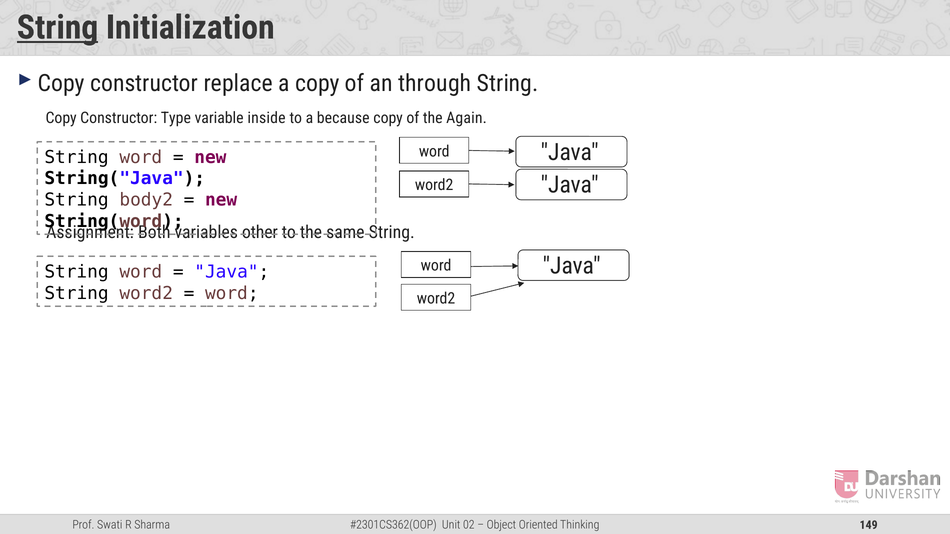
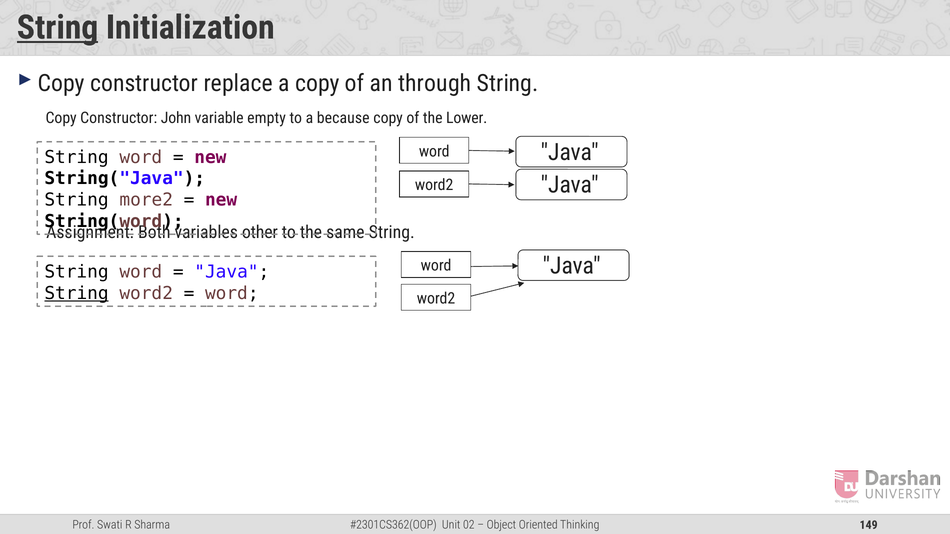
Type: Type -> John (176, 118)
inside: inside -> empty (267, 118)
Again: Again -> Lower (467, 118)
body2: body2 -> more2 (146, 200)
String underline: none -> present (77, 293)
